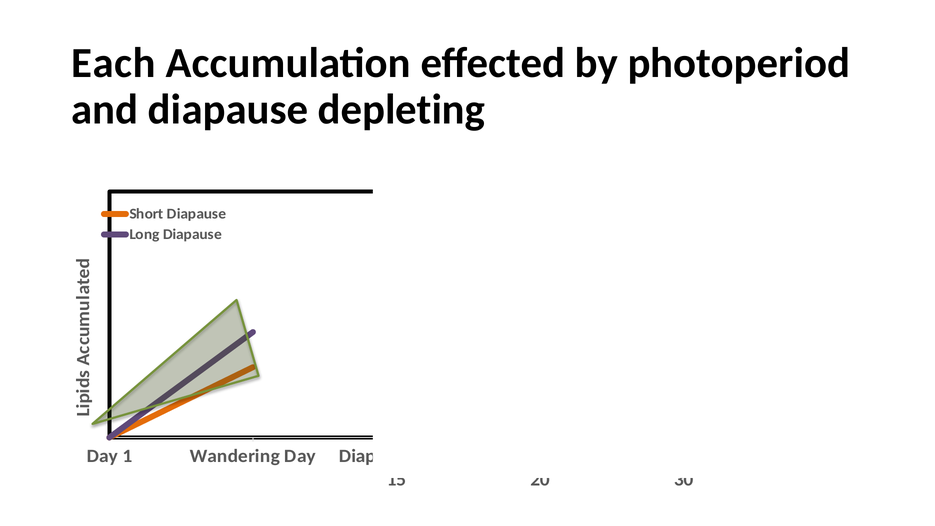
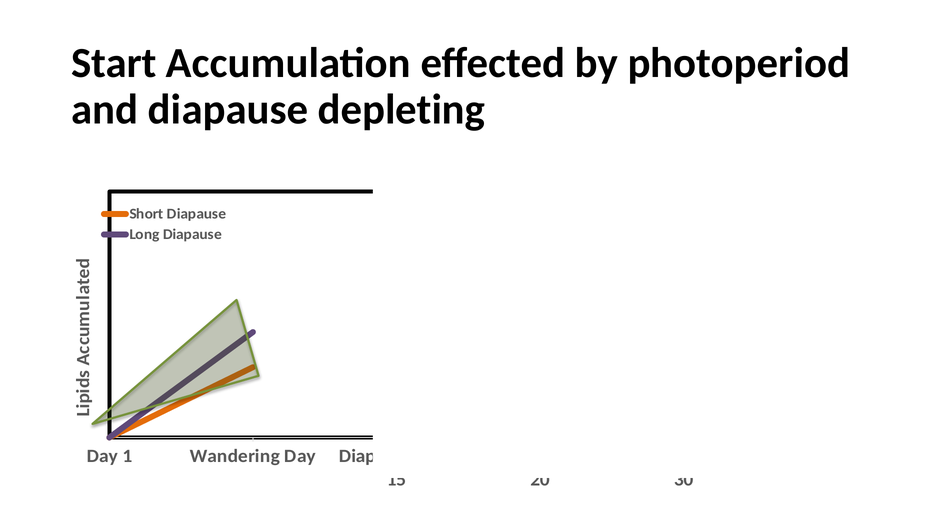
Each: Each -> Start (114, 63)
